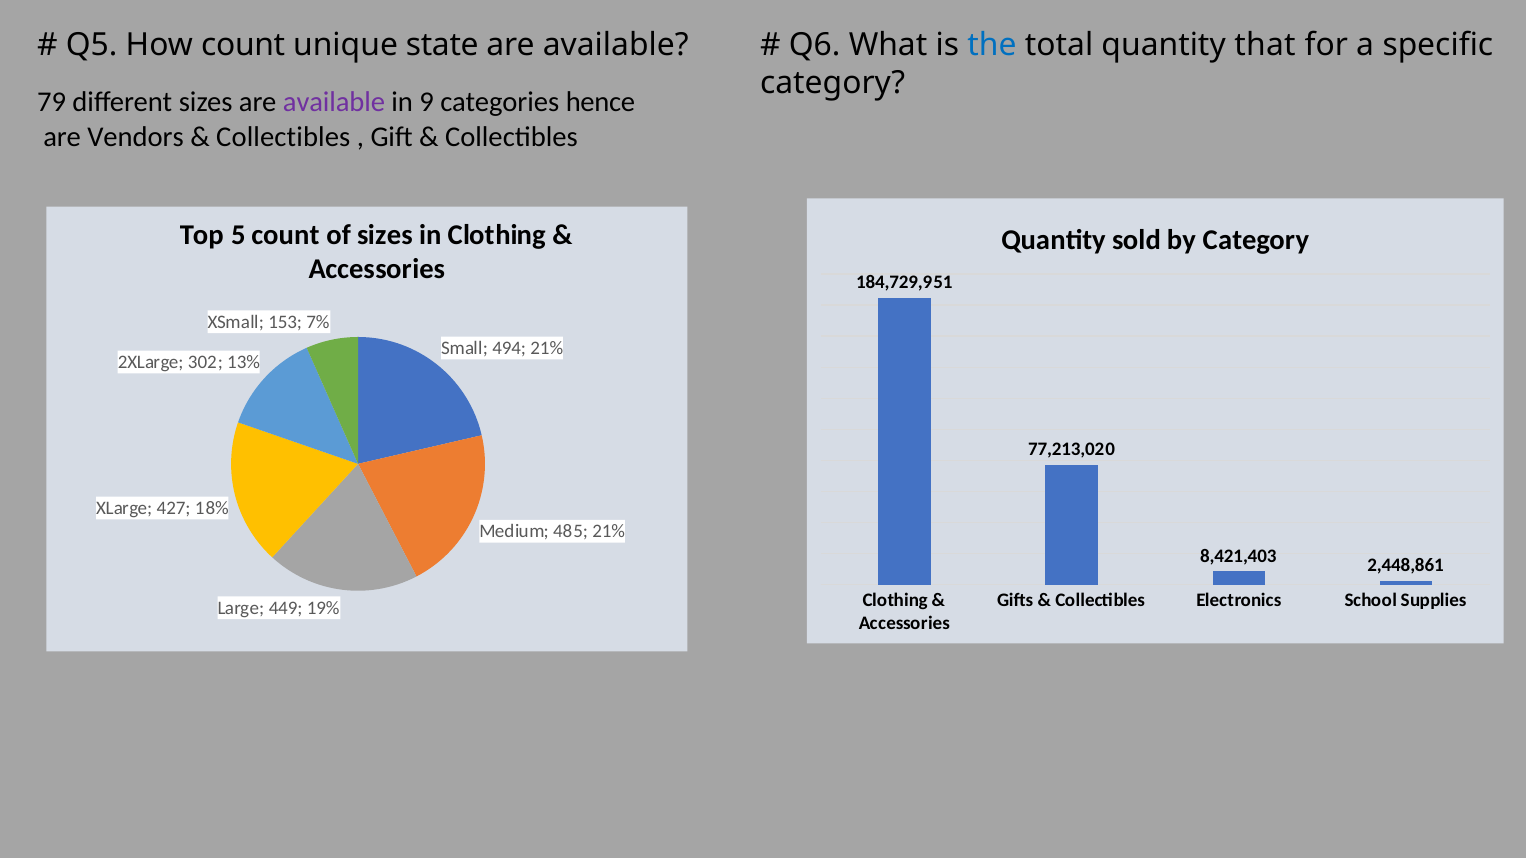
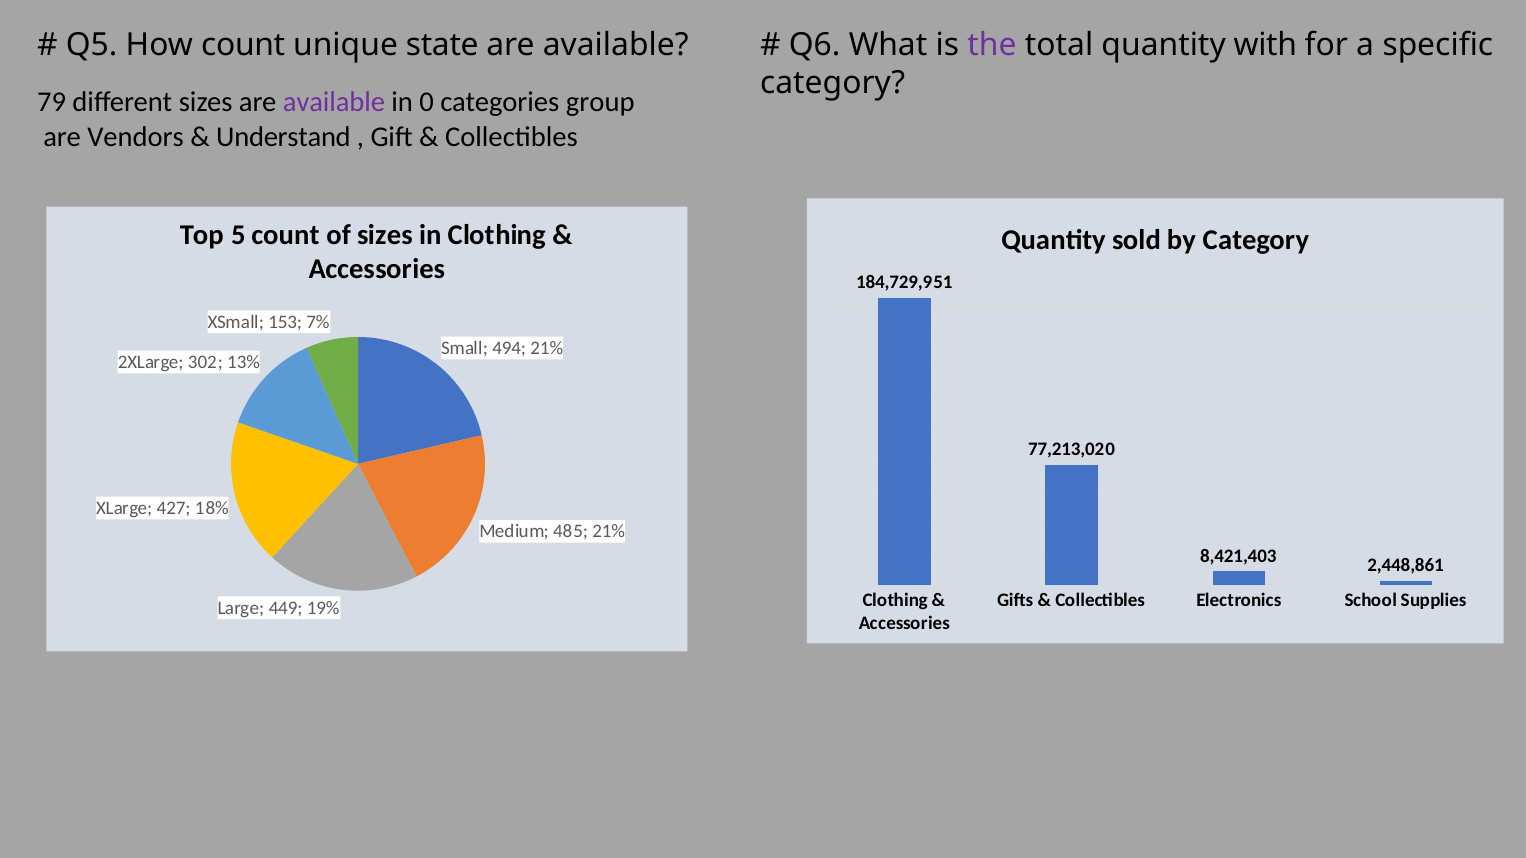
the colour: blue -> purple (992, 45)
that: that -> with (1265, 45)
9: 9 -> 0 (427, 103)
hence: hence -> group (600, 103)
Collectibles: Collectibles -> Understand (284, 137)
